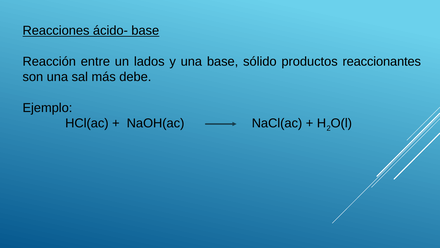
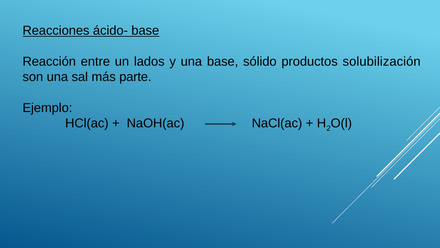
reaccionantes: reaccionantes -> solubilización (382, 61)
debe: debe -> parte (135, 77)
